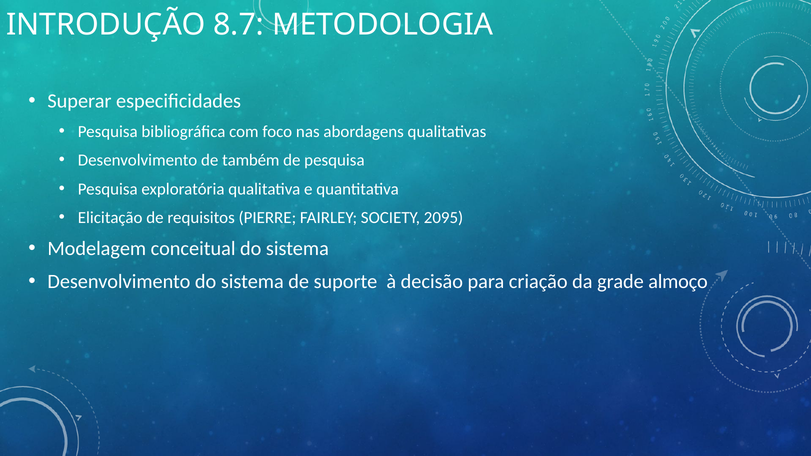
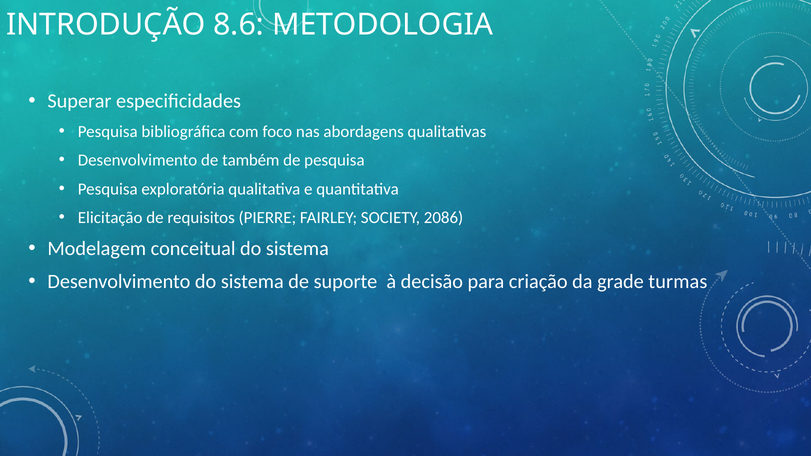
8.7: 8.7 -> 8.6 (239, 24)
2095: 2095 -> 2086 (444, 218)
almoço: almoço -> turmas (678, 282)
